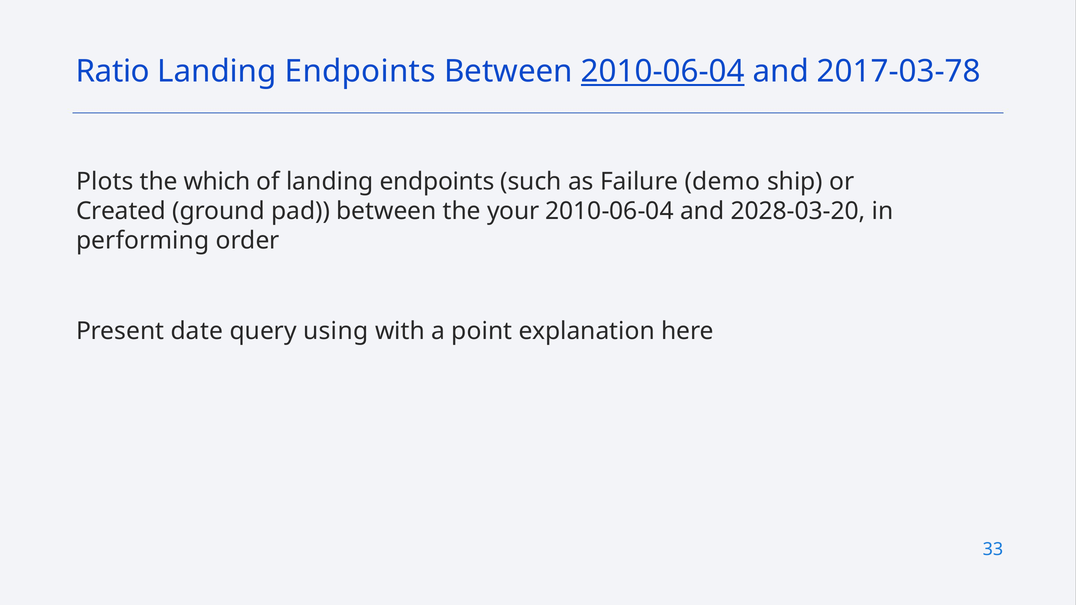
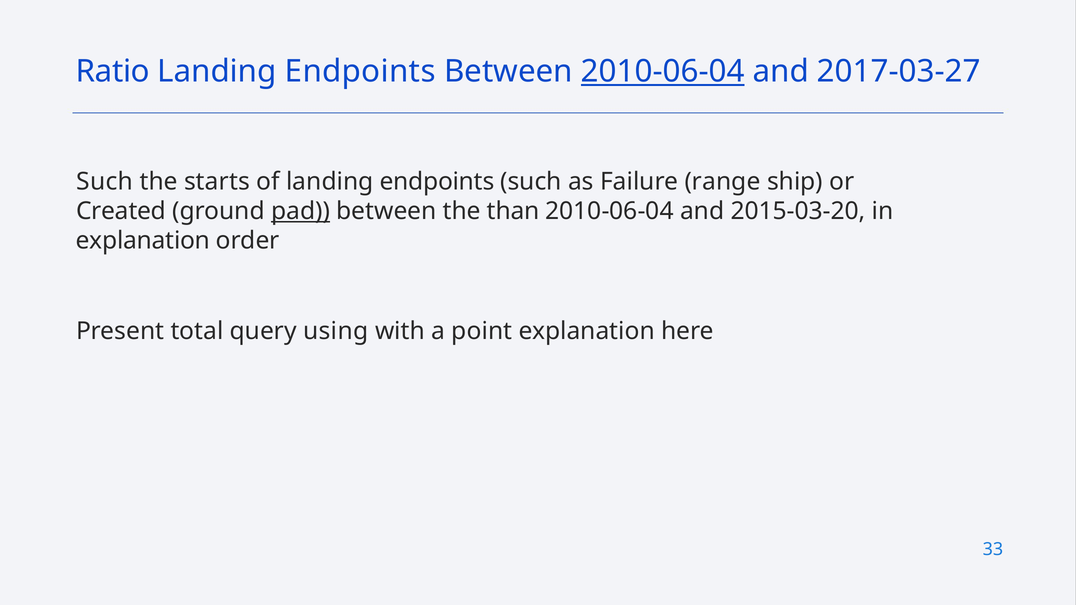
2017-03-78: 2017-03-78 -> 2017-03-27 (899, 72)
Plots: Plots -> Such (105, 182)
which: which -> starts (217, 182)
demo: demo -> range (723, 182)
pad underline: none -> present (301, 211)
your: your -> than (513, 211)
2028-03-20: 2028-03-20 -> 2015-03-20 (798, 211)
performing: performing -> explanation (143, 241)
date: date -> total (197, 331)
